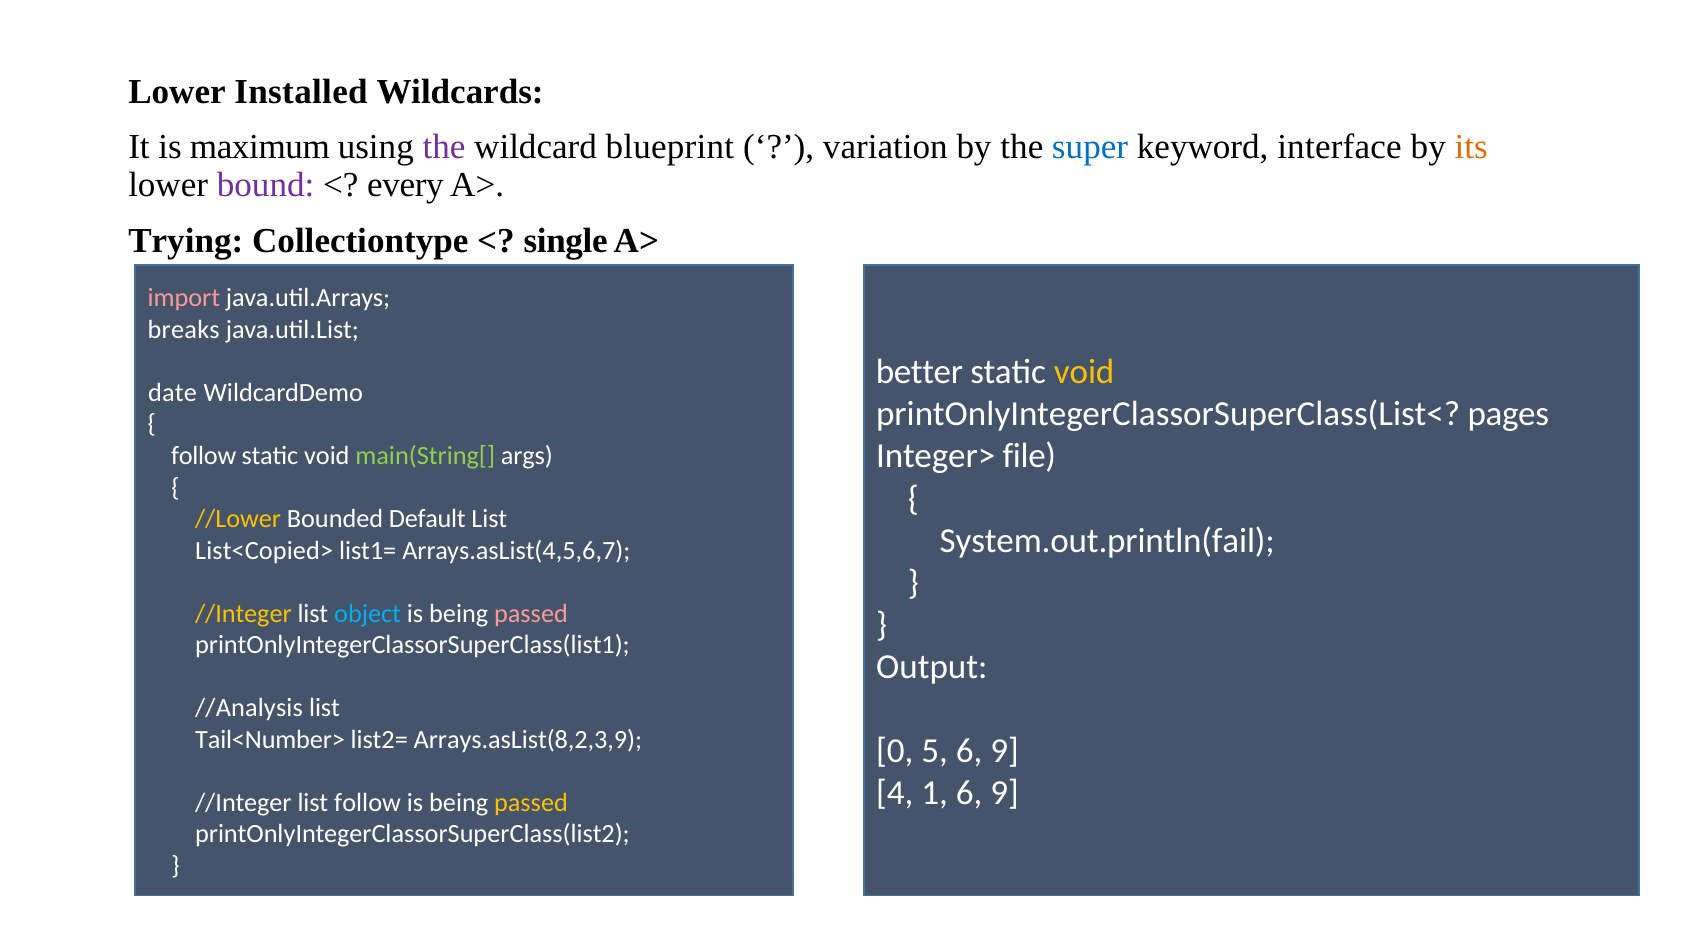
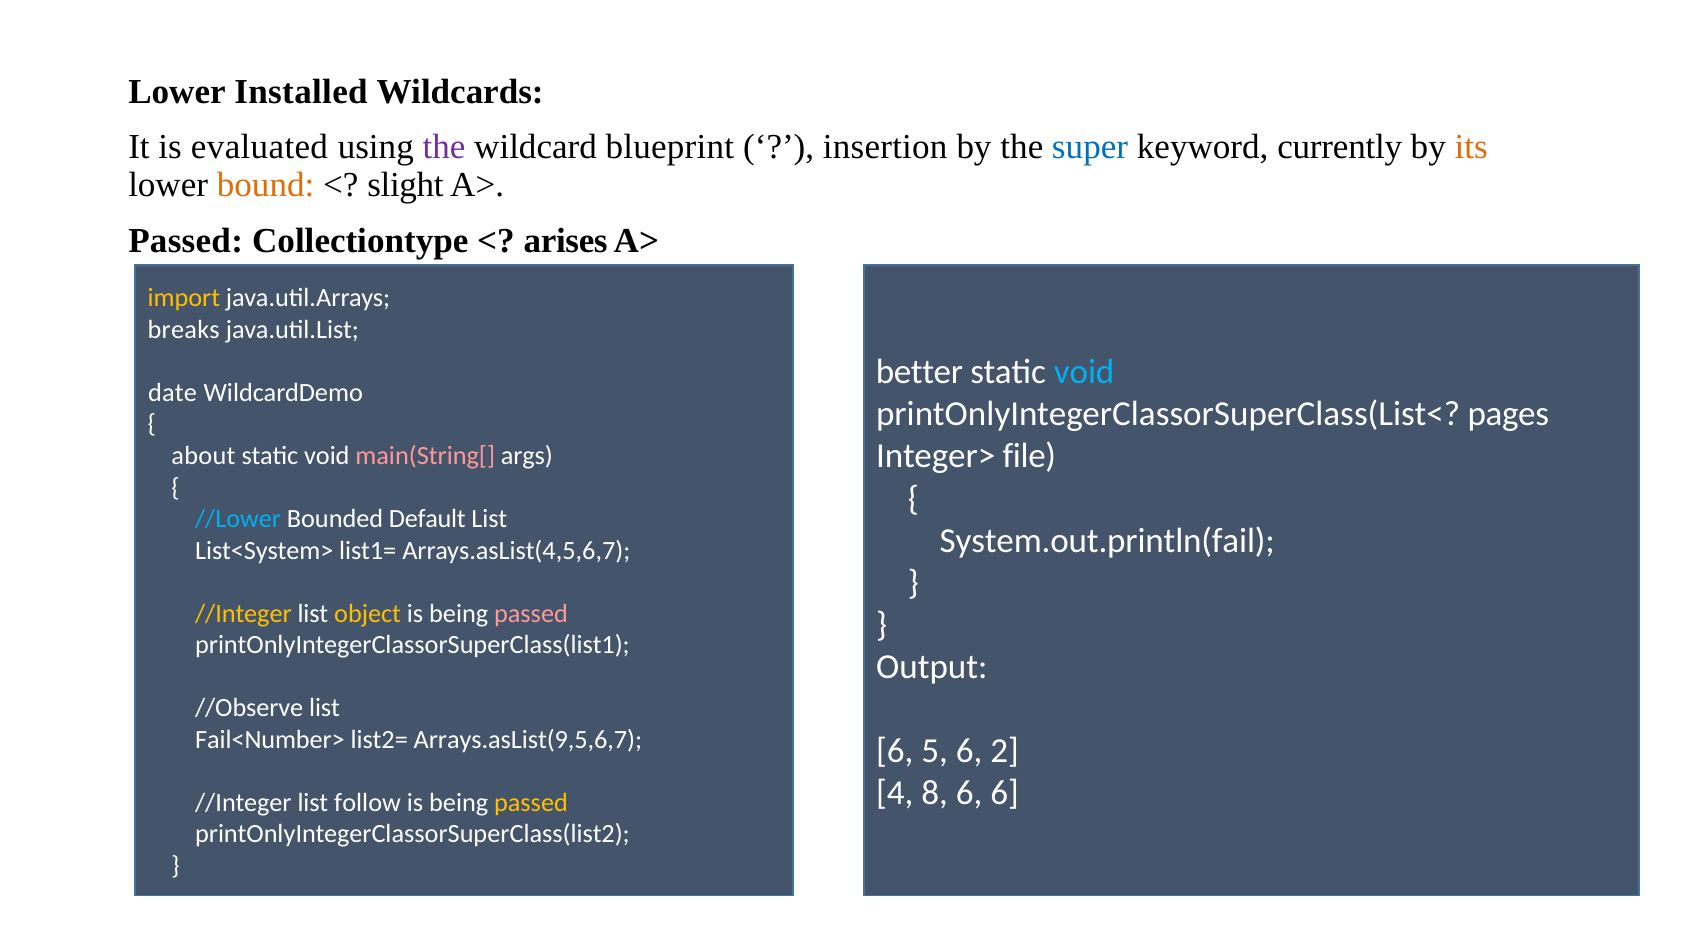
maximum: maximum -> evaluated (260, 147)
variation: variation -> insertion (885, 147)
interface: interface -> currently (1340, 147)
bound colour: purple -> orange (266, 185)
every: every -> slight (405, 185)
Trying: Trying -> Passed (186, 241)
single: single -> arises (566, 241)
import colour: pink -> yellow (184, 298)
void colour: yellow -> light blue (1084, 373)
follow: follow -> about (203, 456)
main(String[ colour: light green -> pink (425, 456)
//Lower colour: yellow -> light blue (238, 519)
List<Copied>: List<Copied> -> List<System> (264, 551)
object colour: light blue -> yellow (368, 614)
//Analysis: //Analysis -> //Observe (249, 709)
Tail<Number>: Tail<Number> -> Fail<Number> (270, 740)
Arrays.asList(8,2,3,9: Arrays.asList(8,2,3,9 -> Arrays.asList(9,5,6,7 (528, 740)
0: 0 -> 6 (895, 751)
5 6 9: 9 -> 2 (1005, 751)
1: 1 -> 8 (935, 793)
9: 9 -> 6 (1005, 793)
